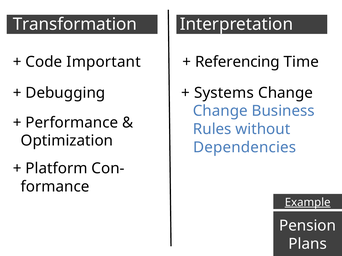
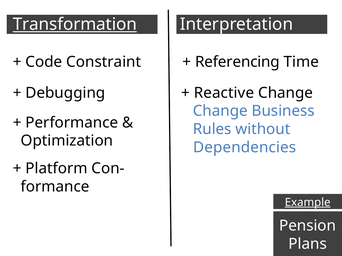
Transformation underline: none -> present (75, 24)
Important: Important -> Constraint (104, 62)
Systems: Systems -> Reactive (224, 93)
